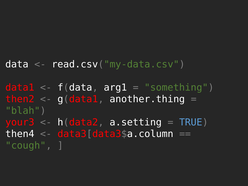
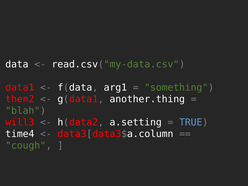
your3: your3 -> will3 (20, 122)
then4: then4 -> time4 (20, 134)
